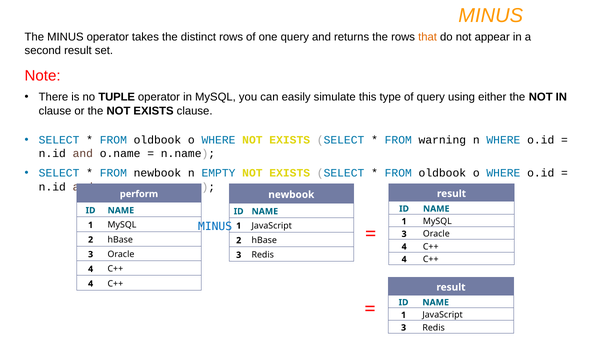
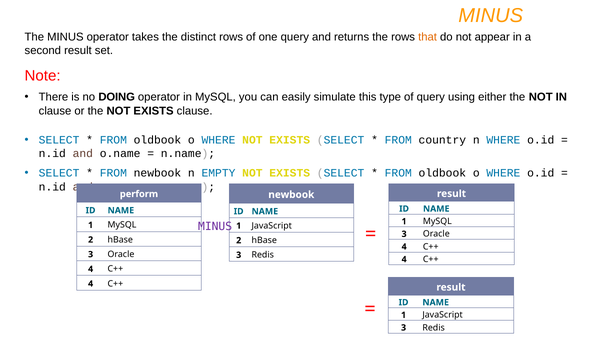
TUPLE: TUPLE -> DOING (117, 97)
warning: warning -> country (442, 140)
MINUS colour: blue -> purple (215, 227)
